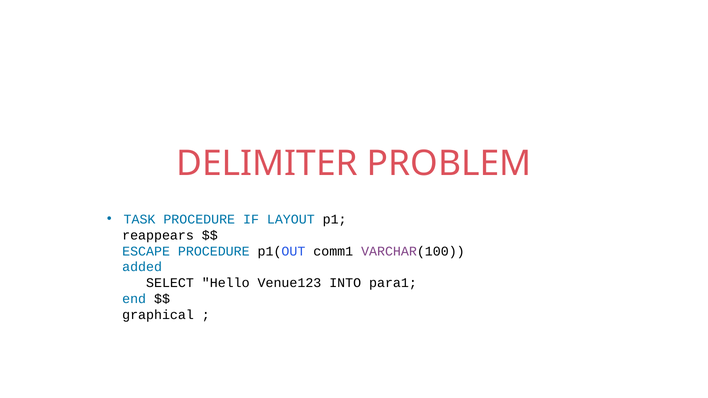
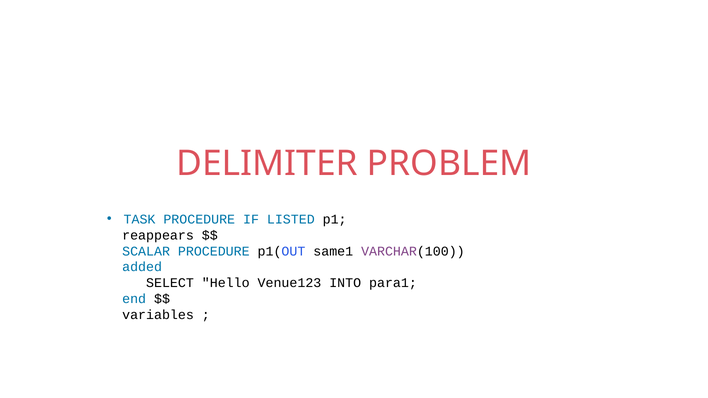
LAYOUT: LAYOUT -> LISTED (291, 219)
ESCAPE: ESCAPE -> SCALAR (146, 251)
comm1: comm1 -> same1 (333, 251)
graphical: graphical -> variables (158, 315)
